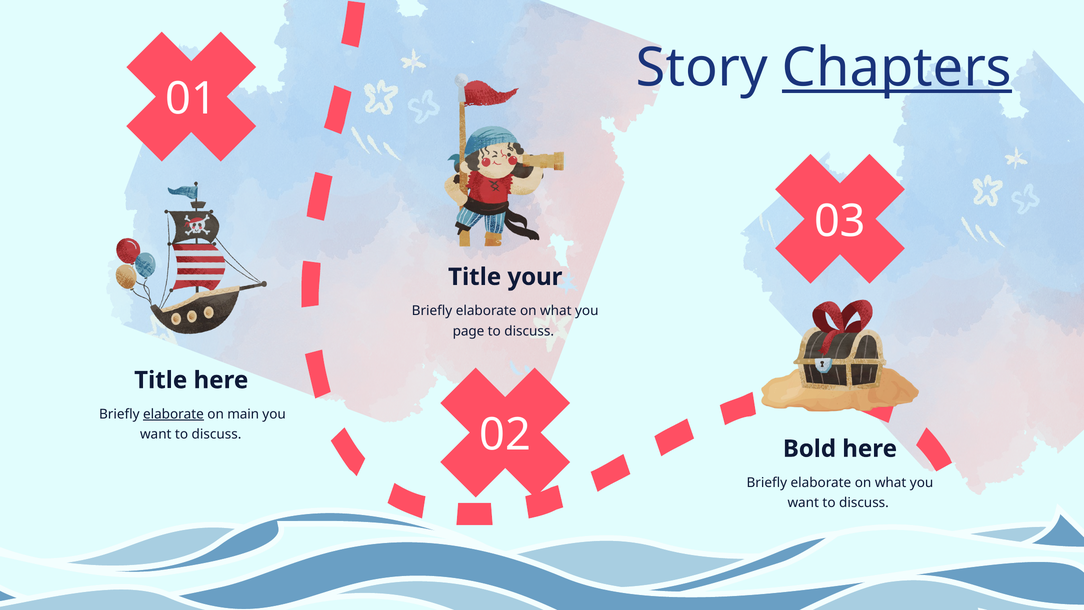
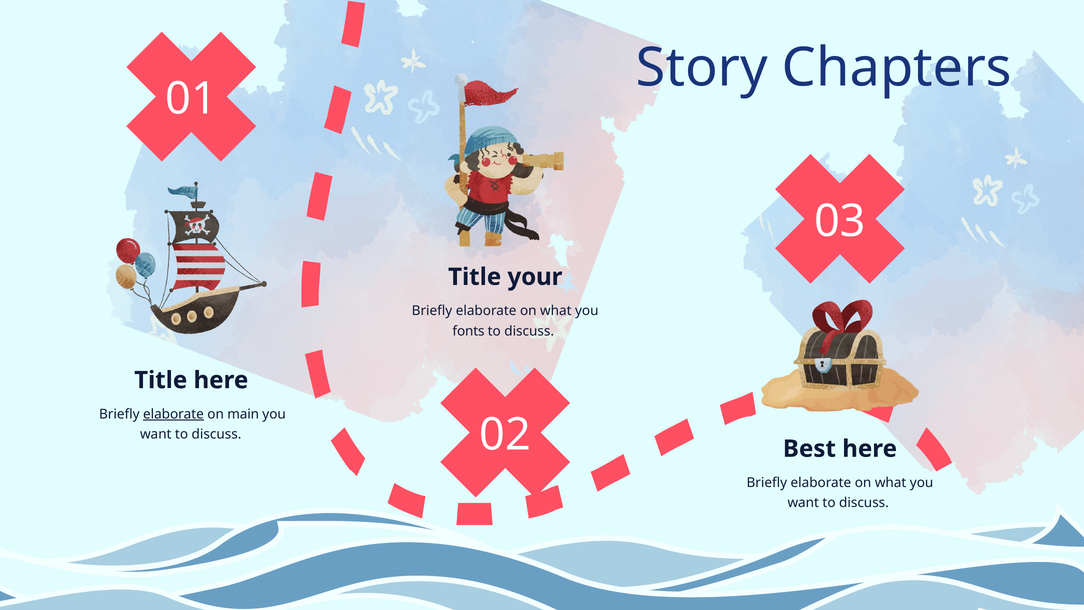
Chapters underline: present -> none (897, 68)
page: page -> fonts (469, 331)
Bold: Bold -> Best (809, 449)
